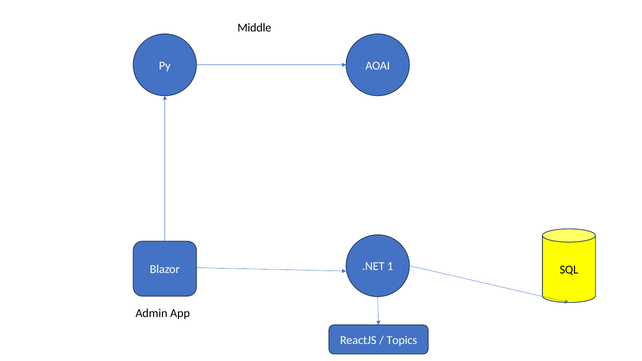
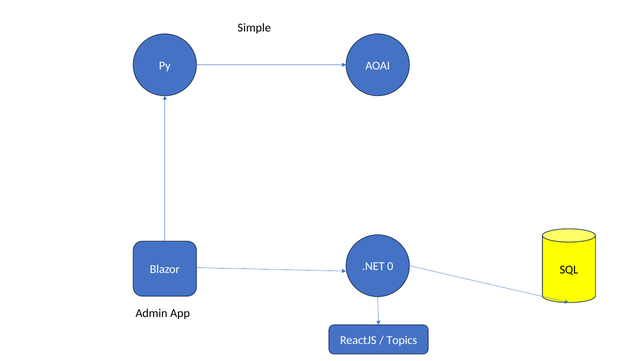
Middle: Middle -> Simple (254, 28)
1: 1 -> 0 (390, 267)
